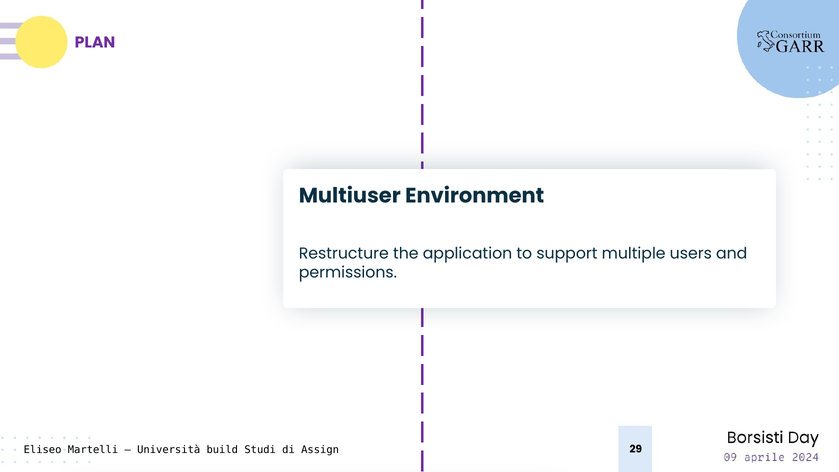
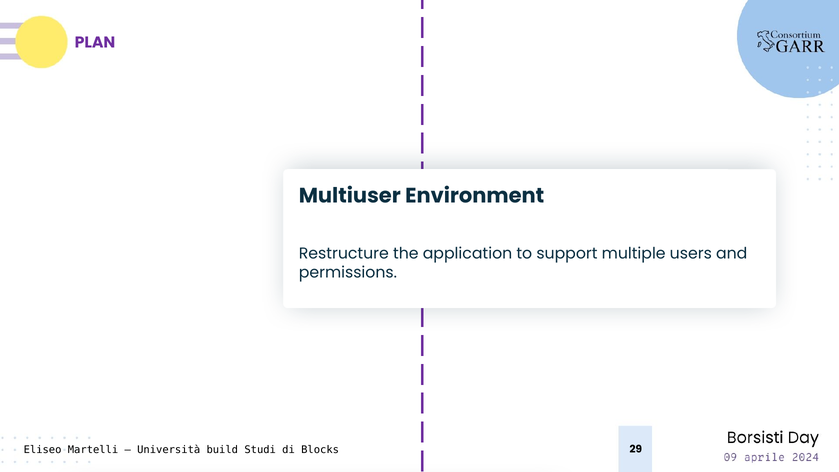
Assign: Assign -> Blocks (320, 450)
